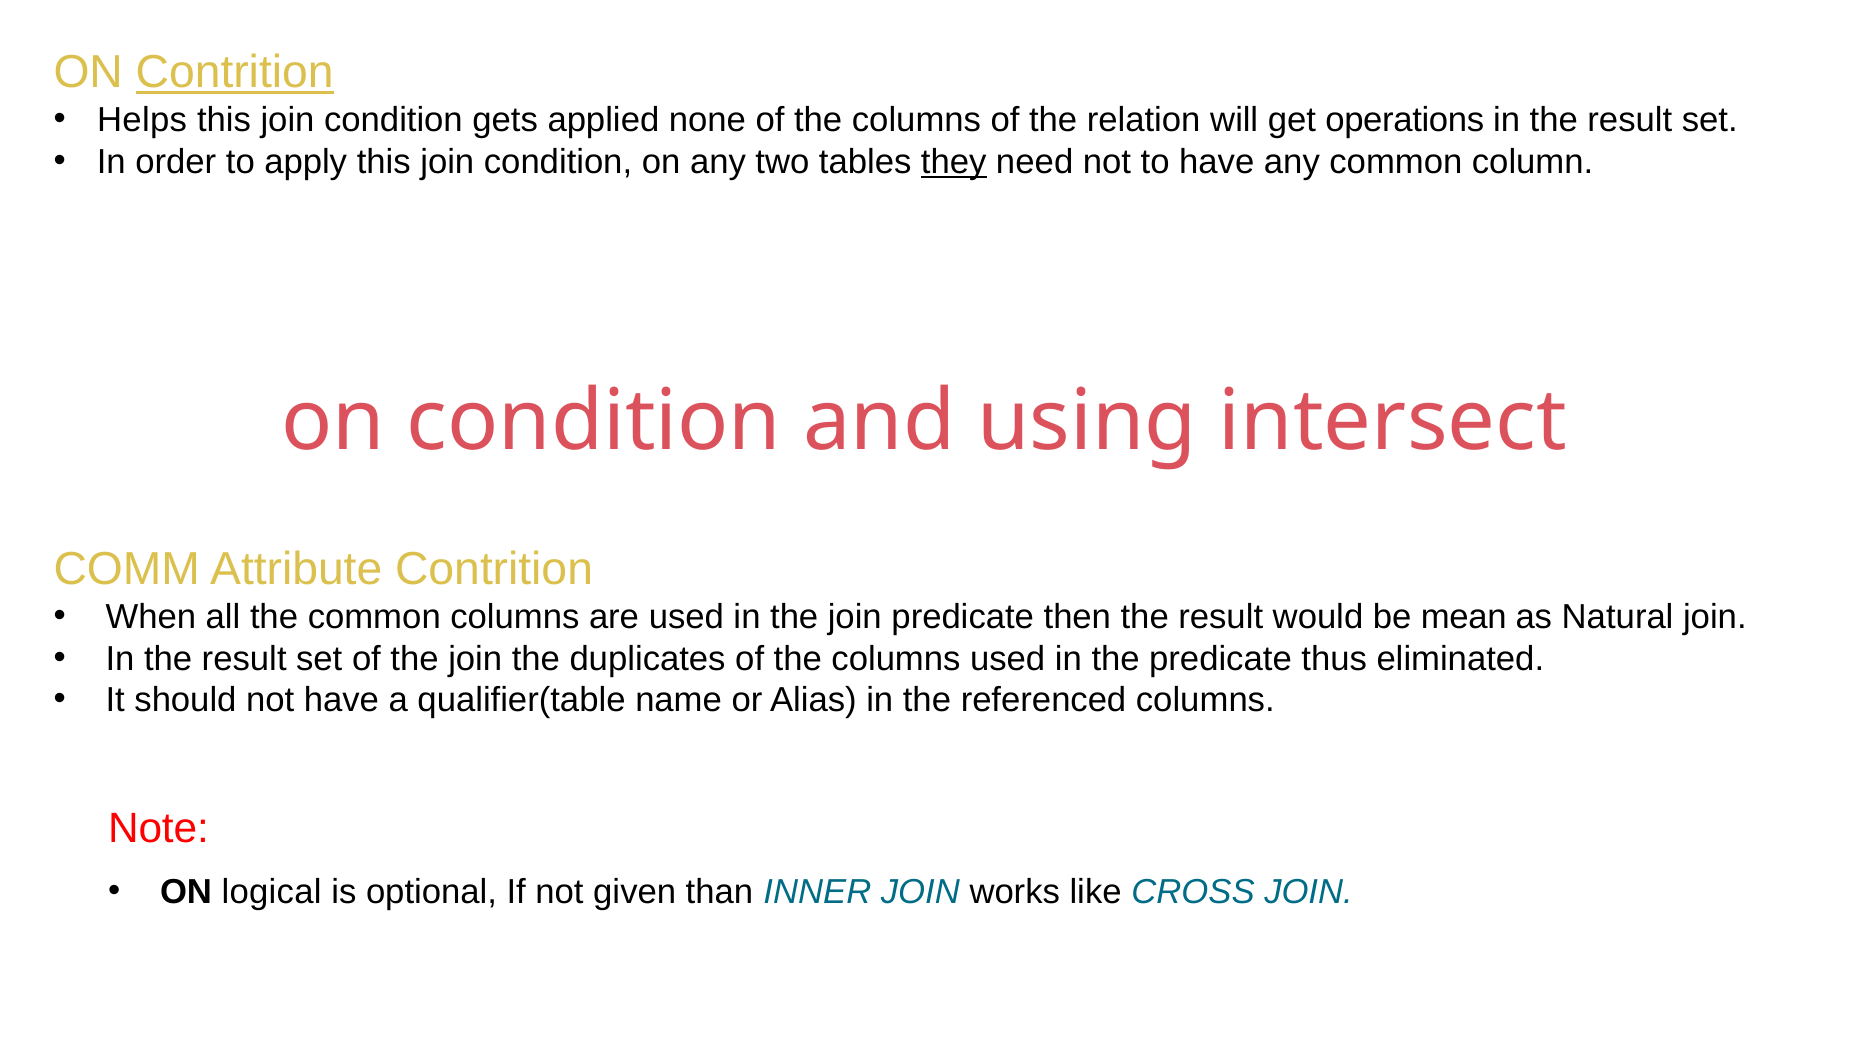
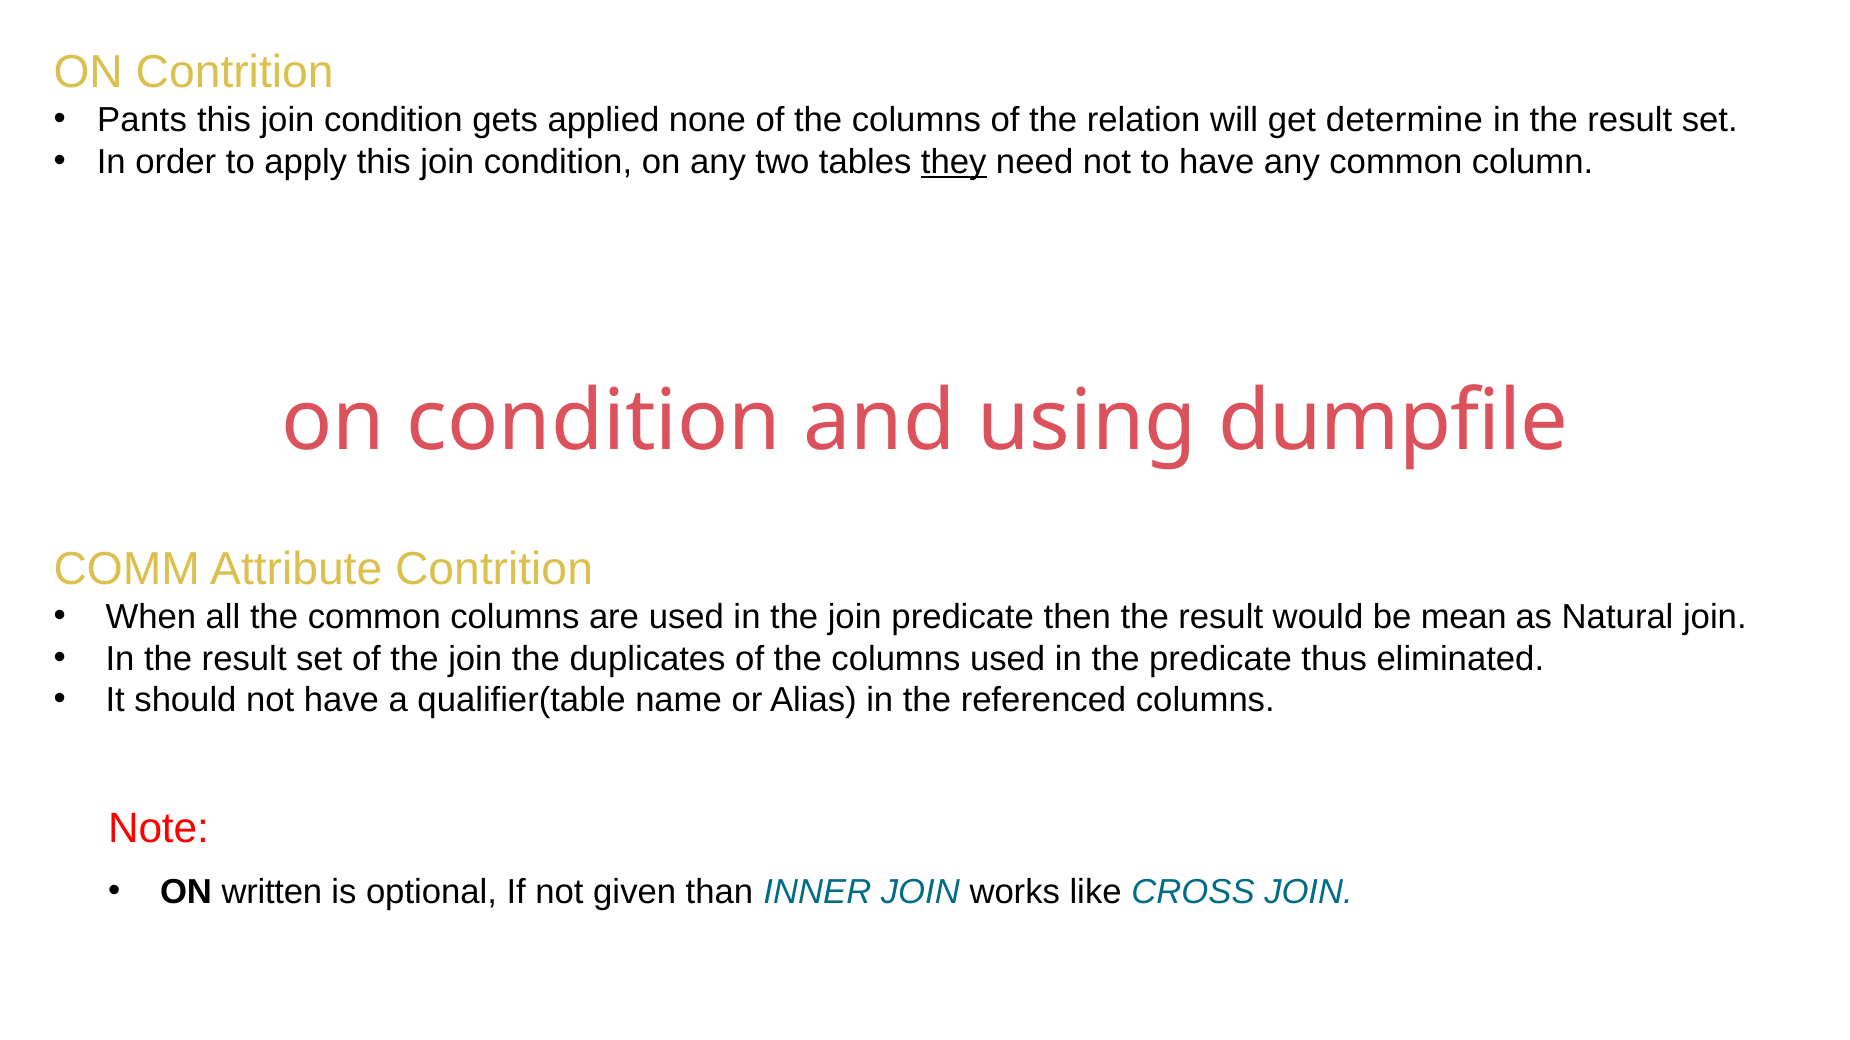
Contrition underline: present -> none (235, 72)
Helps: Helps -> Pants (142, 120)
operations: operations -> determine (1404, 120)
intersect: intersect -> dumpfile (1393, 422)
logical: logical -> written (272, 893)
